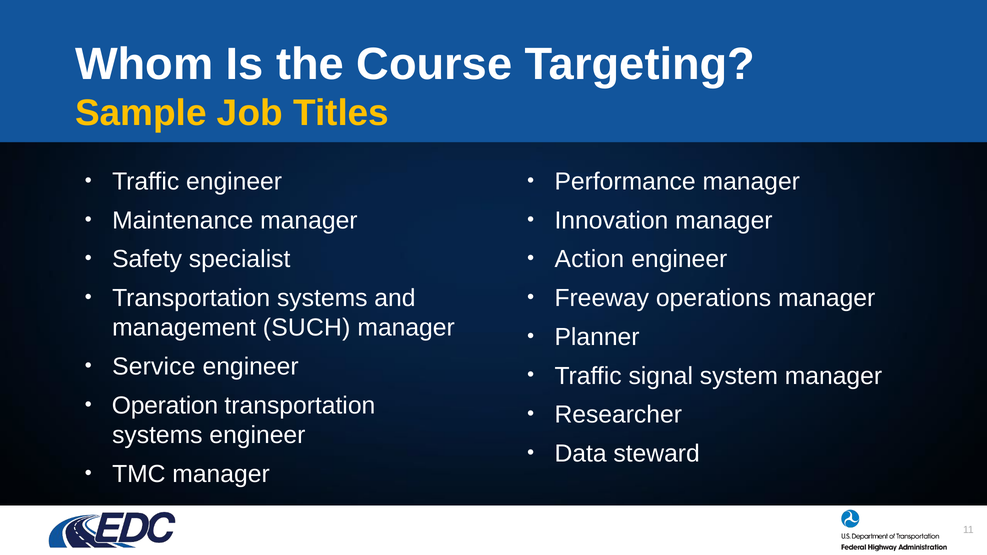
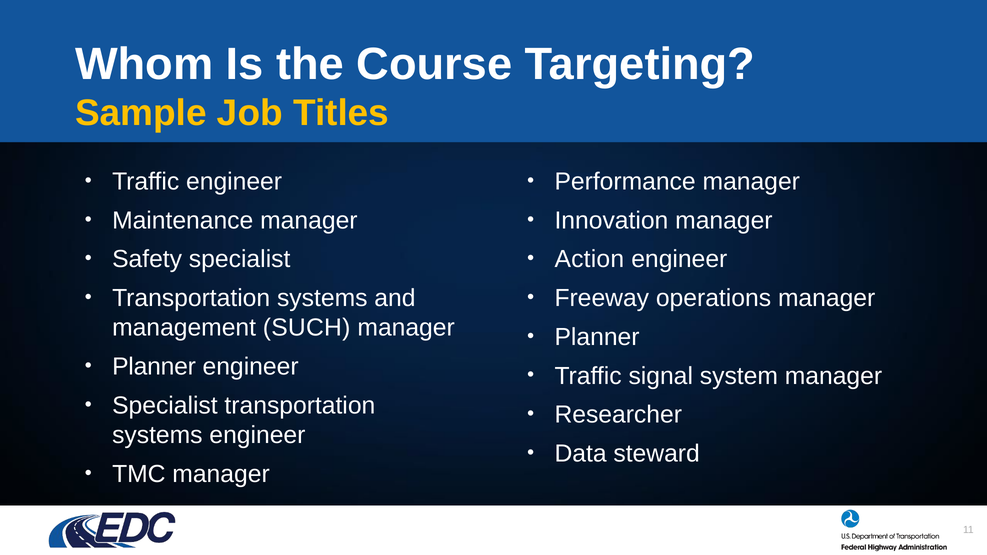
Service: Service -> Planner (154, 367)
Operation: Operation -> Specialist (165, 406)
